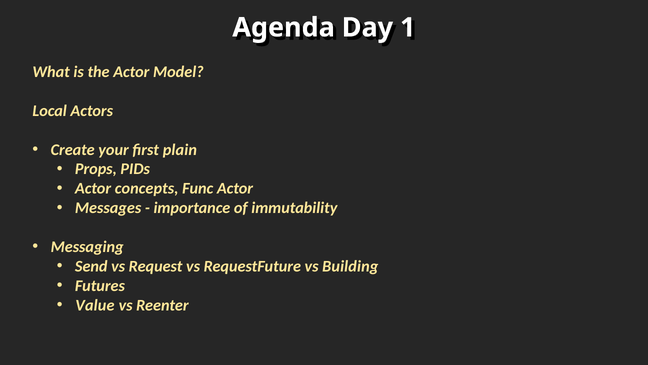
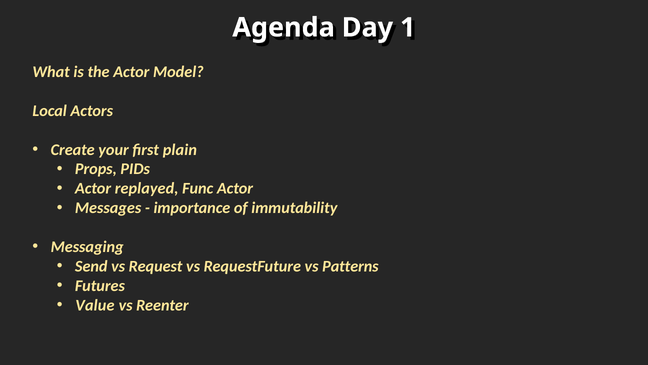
concepts: concepts -> replayed (147, 188)
Building: Building -> Patterns (350, 266)
